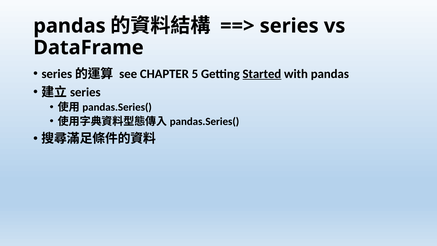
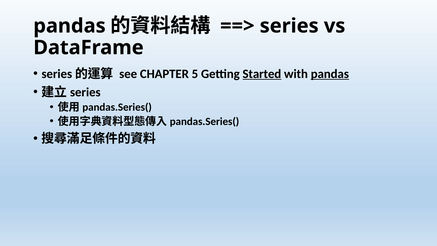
pandas underline: none -> present (330, 74)
